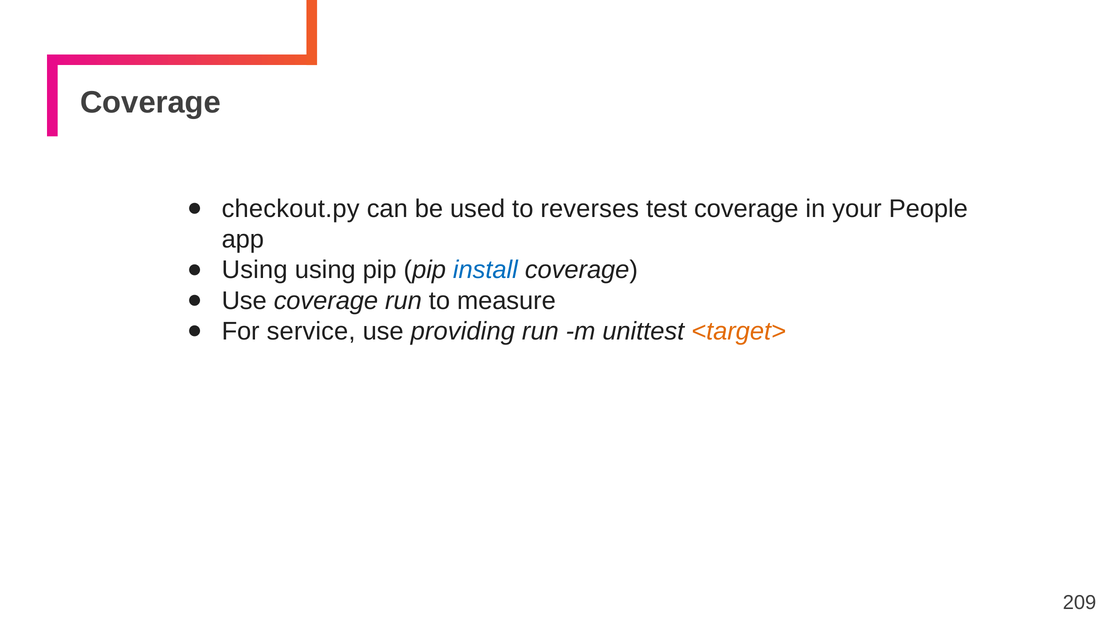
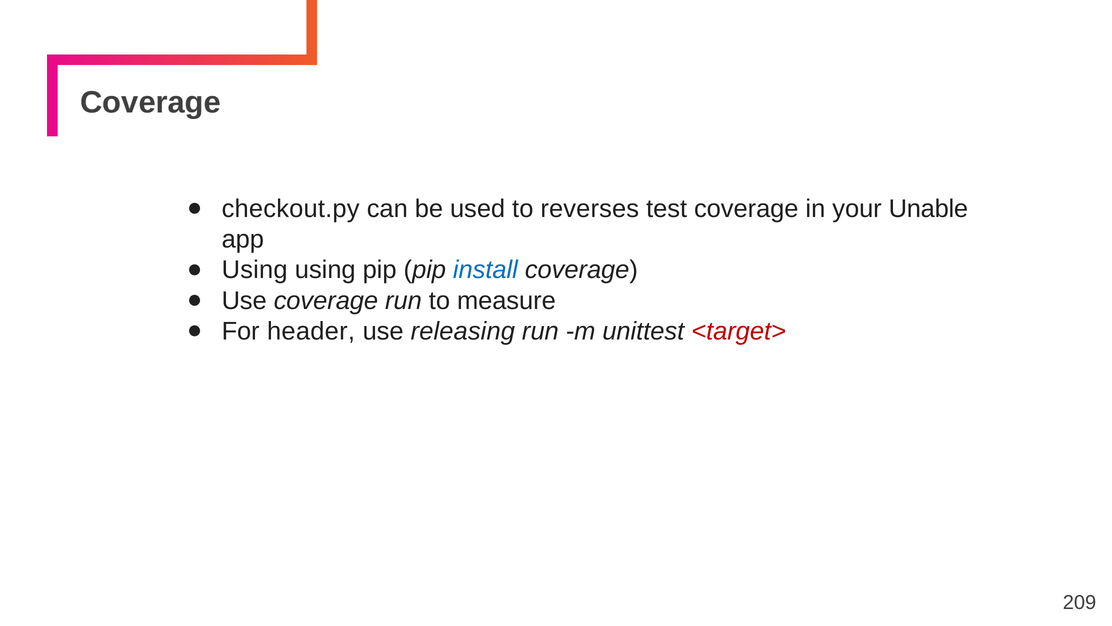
People: People -> Unable (928, 209)
service: service -> header (311, 331)
providing: providing -> releasing (463, 331)
<target> colour: orange -> red (739, 331)
